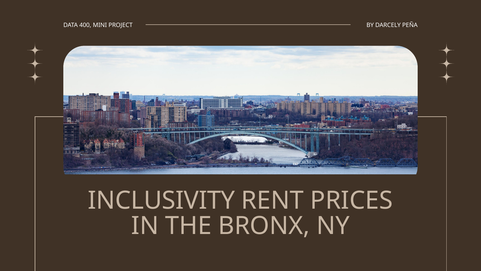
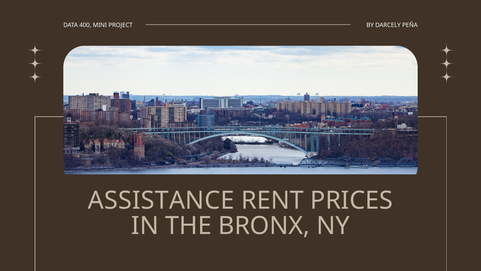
INCLUSIVITY: INCLUSIVITY -> ASSISTANCE (161, 200)
